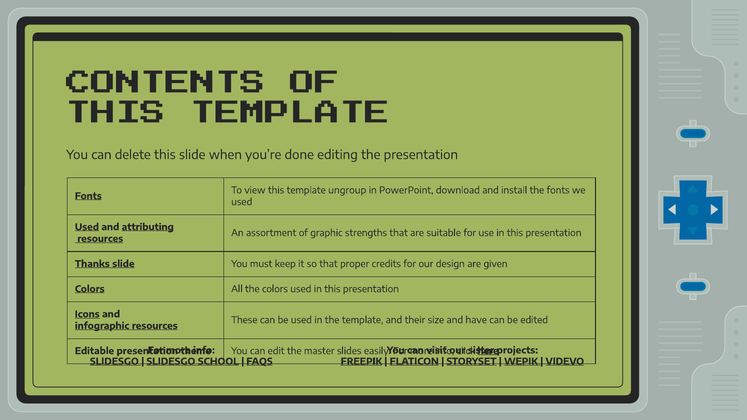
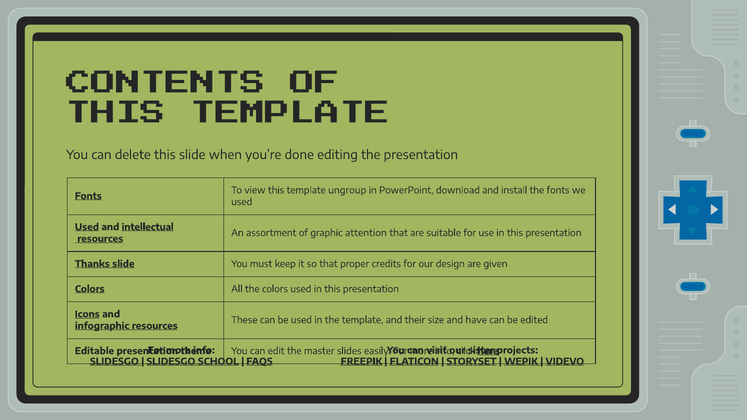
attributing: attributing -> intellectual (148, 227)
strengths: strengths -> attention (366, 233)
